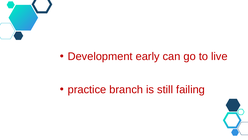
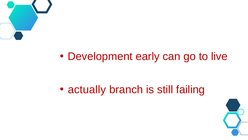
practice: practice -> actually (87, 89)
